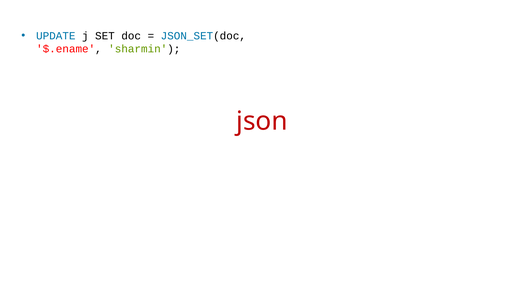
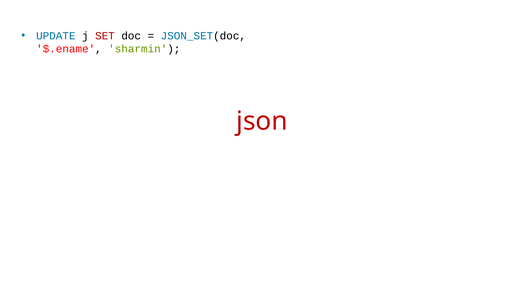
SET colour: black -> red (105, 36)
